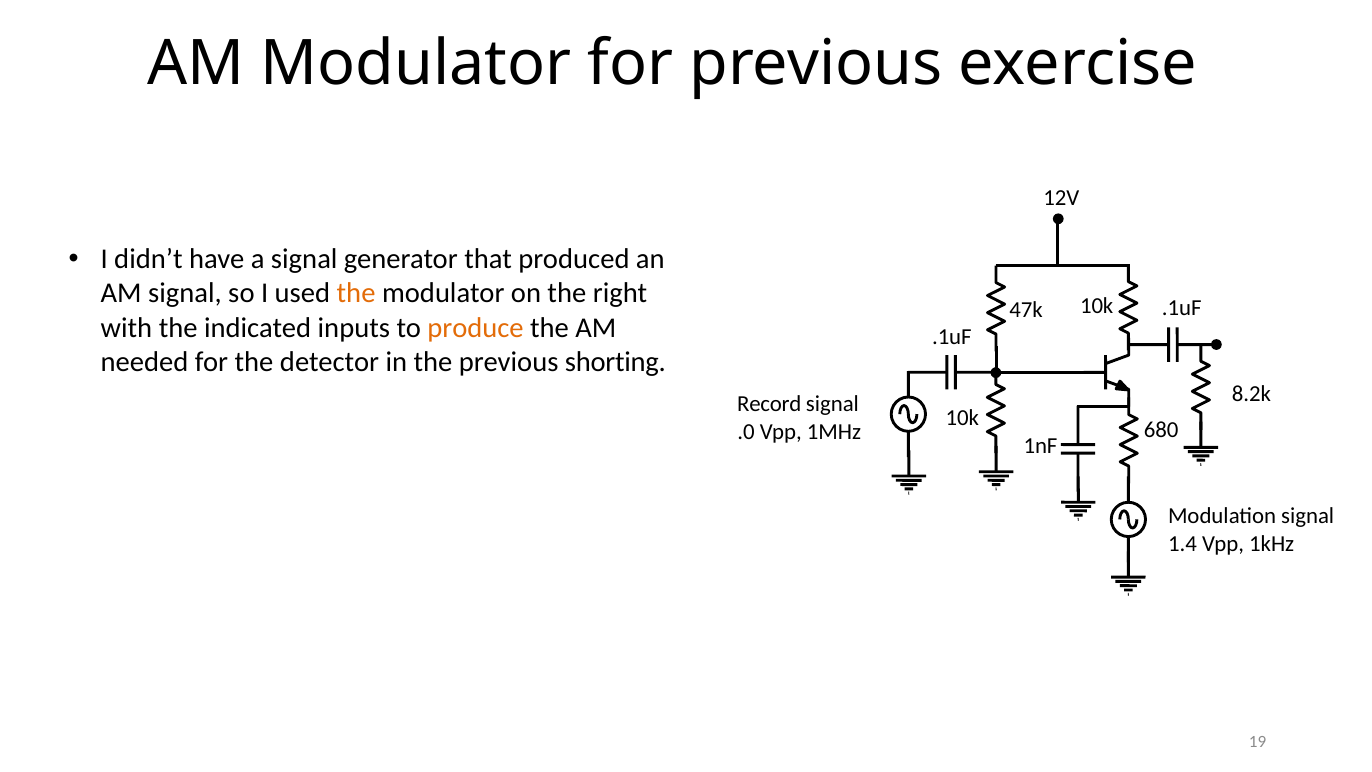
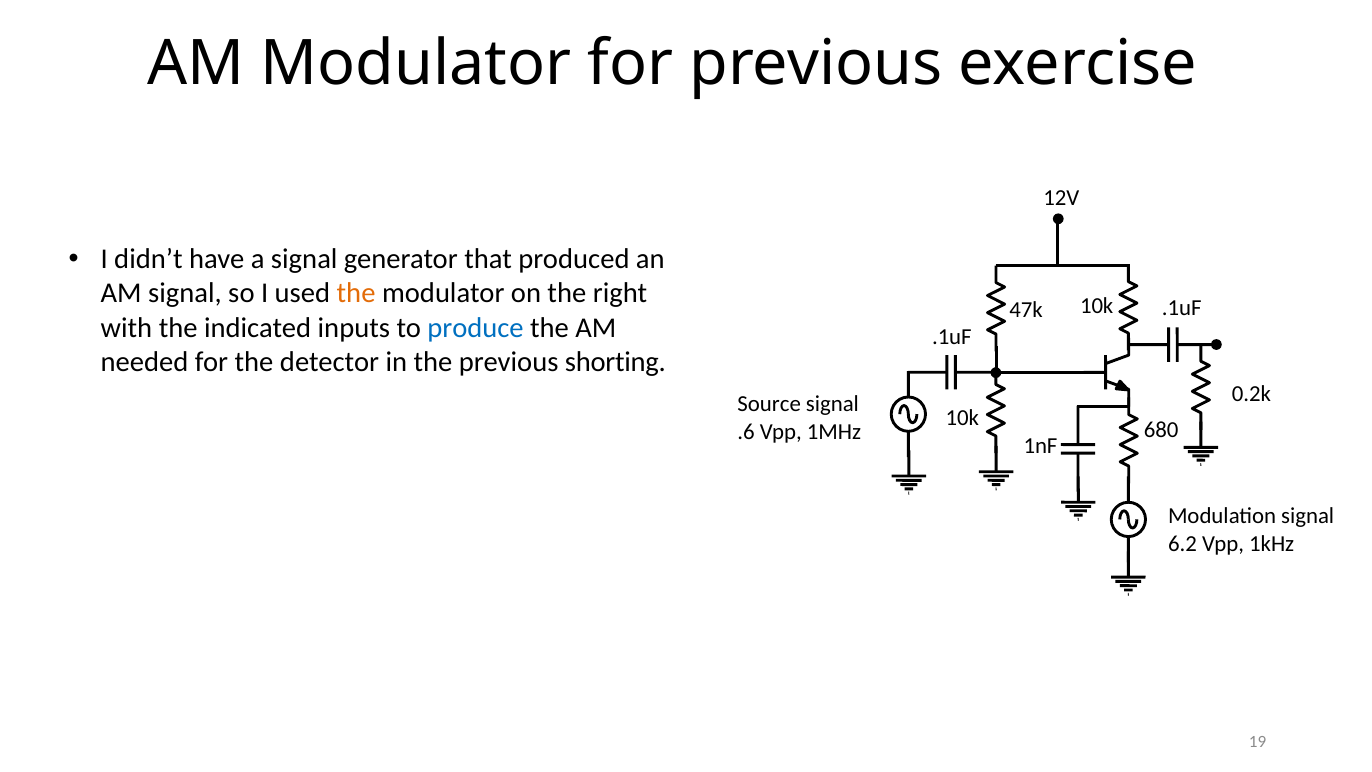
produce colour: orange -> blue (476, 328)
8.2k: 8.2k -> 0.2k (1251, 394)
Record: Record -> Source (769, 404)
.0: .0 -> .6 (746, 432)
1.4: 1.4 -> 6.2 (1183, 544)
